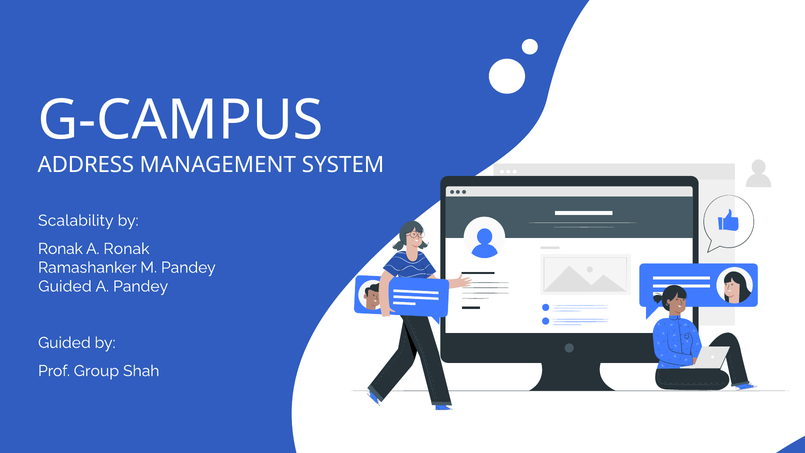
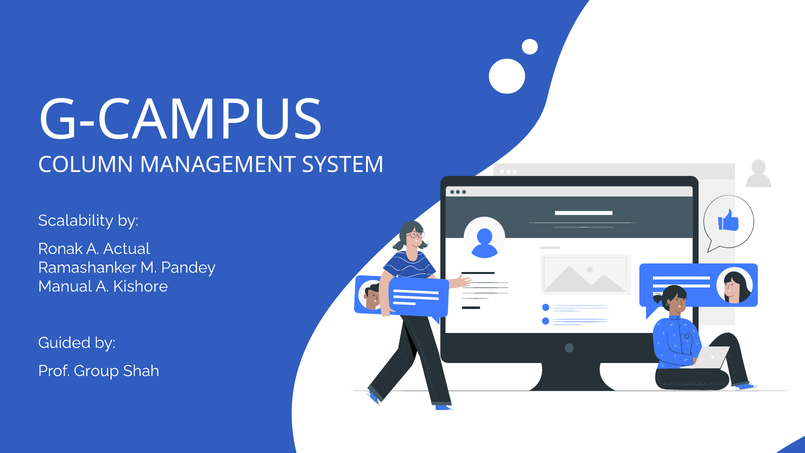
ADDRESS: ADDRESS -> COLUMN (86, 165)
A Ronak: Ronak -> Actual (126, 249)
Guided: Guided -> Manual (65, 286)
A Pandey: Pandey -> Kishore (141, 286)
